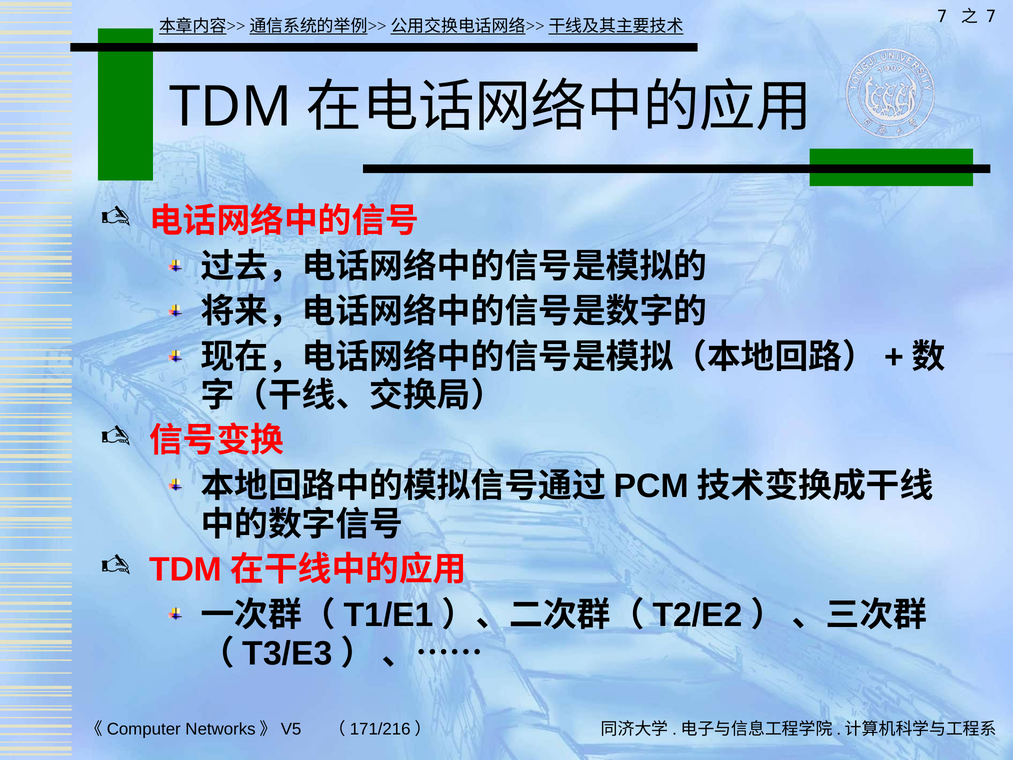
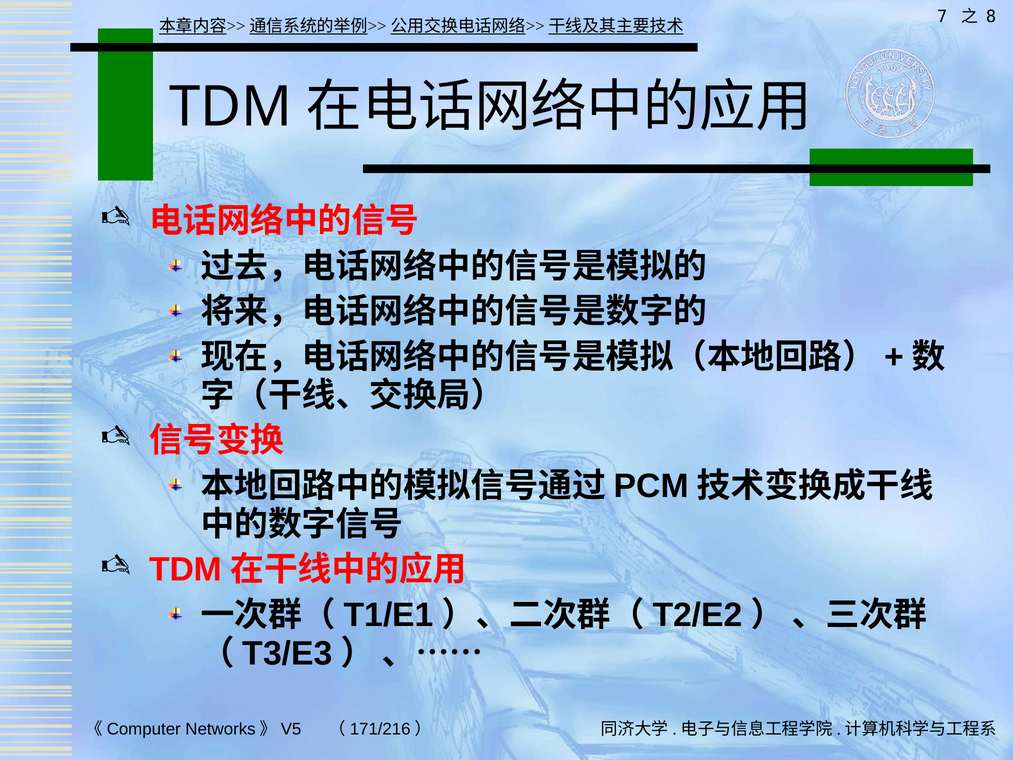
7: 7 -> 8 (991, 16)
